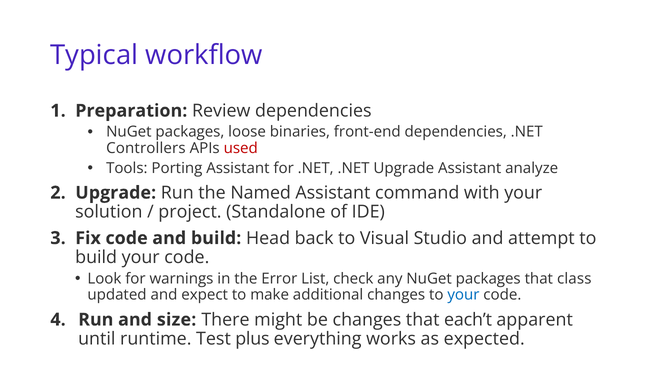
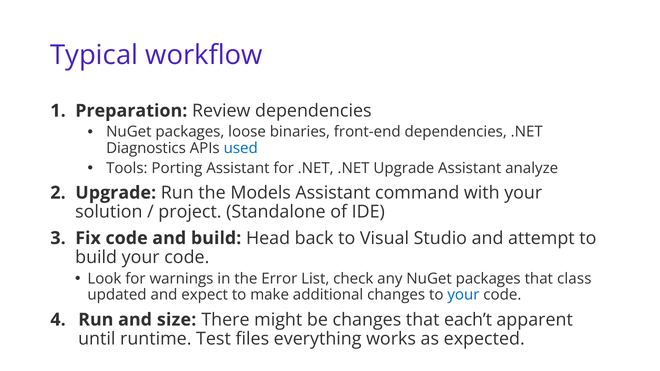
Controllers: Controllers -> Diagnostics (146, 148)
used colour: red -> blue (241, 148)
Named: Named -> Models (261, 193)
plus: plus -> files (252, 339)
